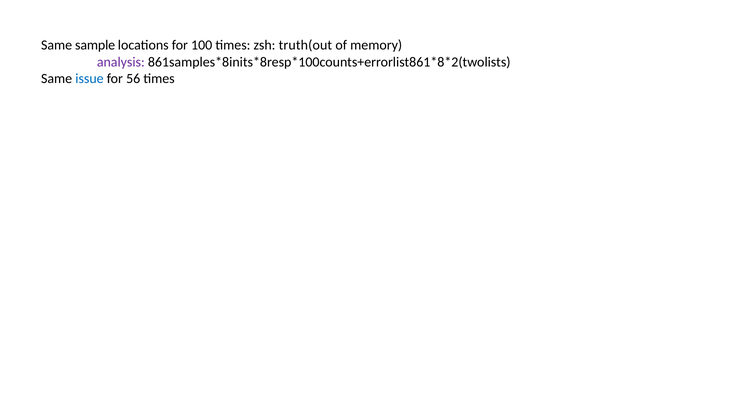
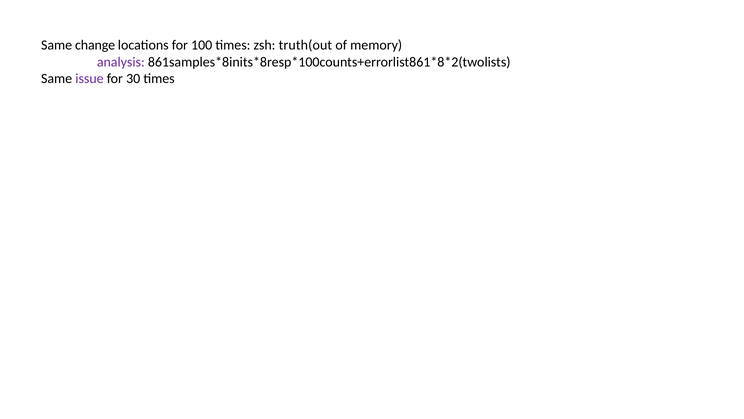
sample: sample -> change (95, 45)
issue colour: blue -> purple (90, 79)
56: 56 -> 30 (133, 79)
